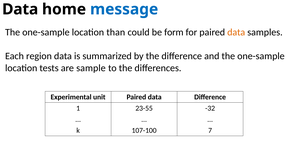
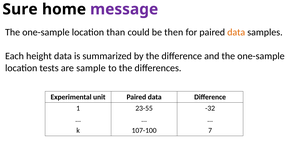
Data: Data -> Sure (20, 9)
message colour: blue -> purple (124, 9)
form: form -> then (174, 32)
region: region -> height (39, 56)
